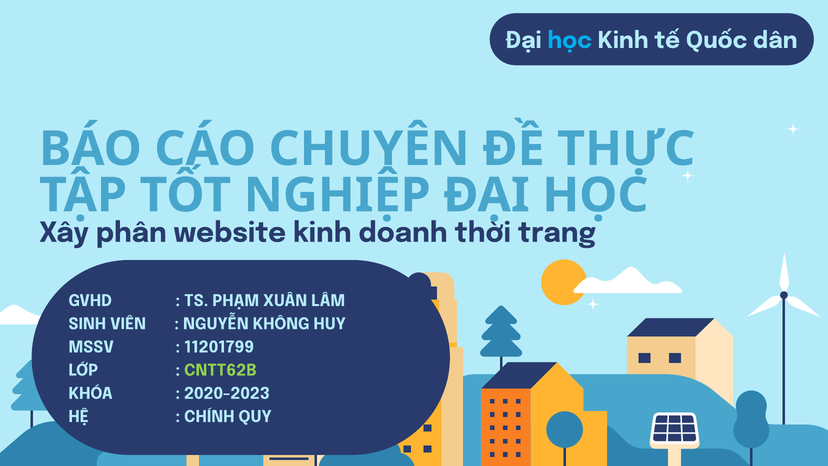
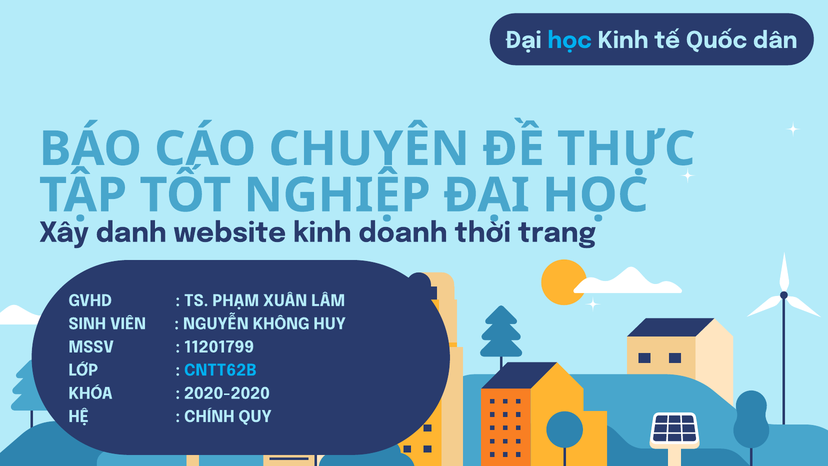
phân: phân -> danh (131, 233)
CNTT62B colour: light green -> light blue (220, 370)
2020-2023: 2020-2023 -> 2020-2020 (227, 393)
